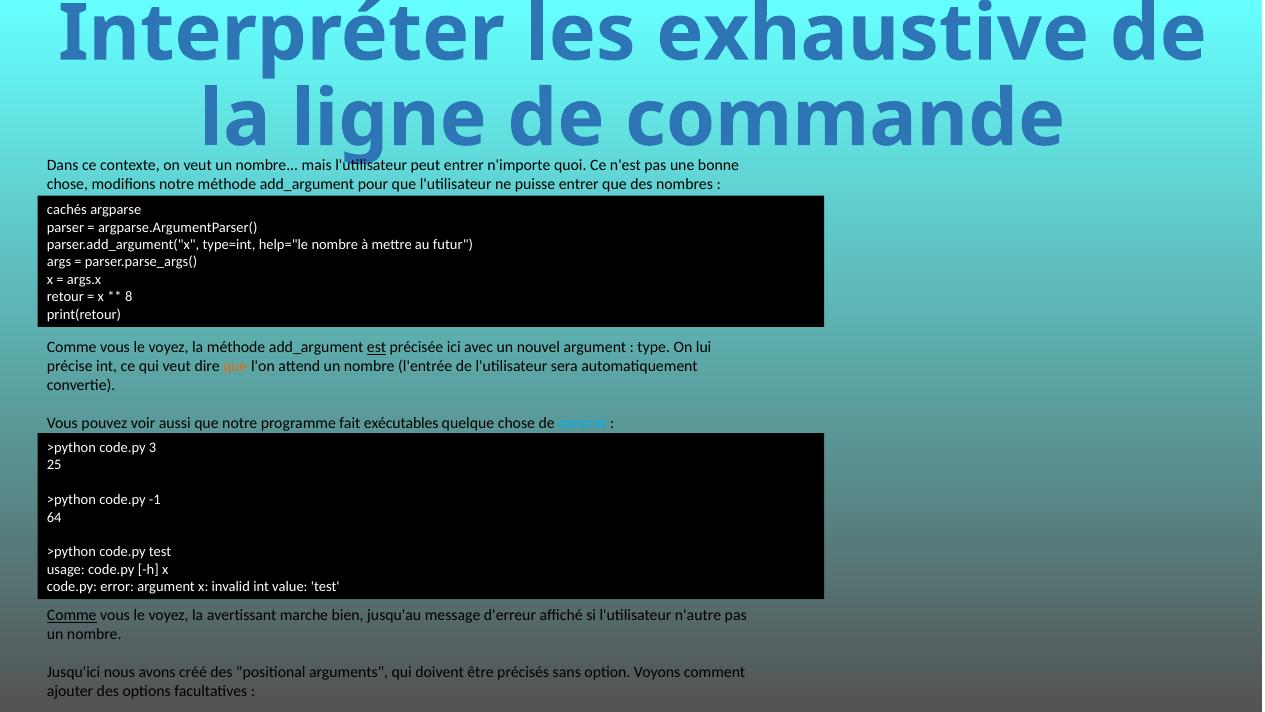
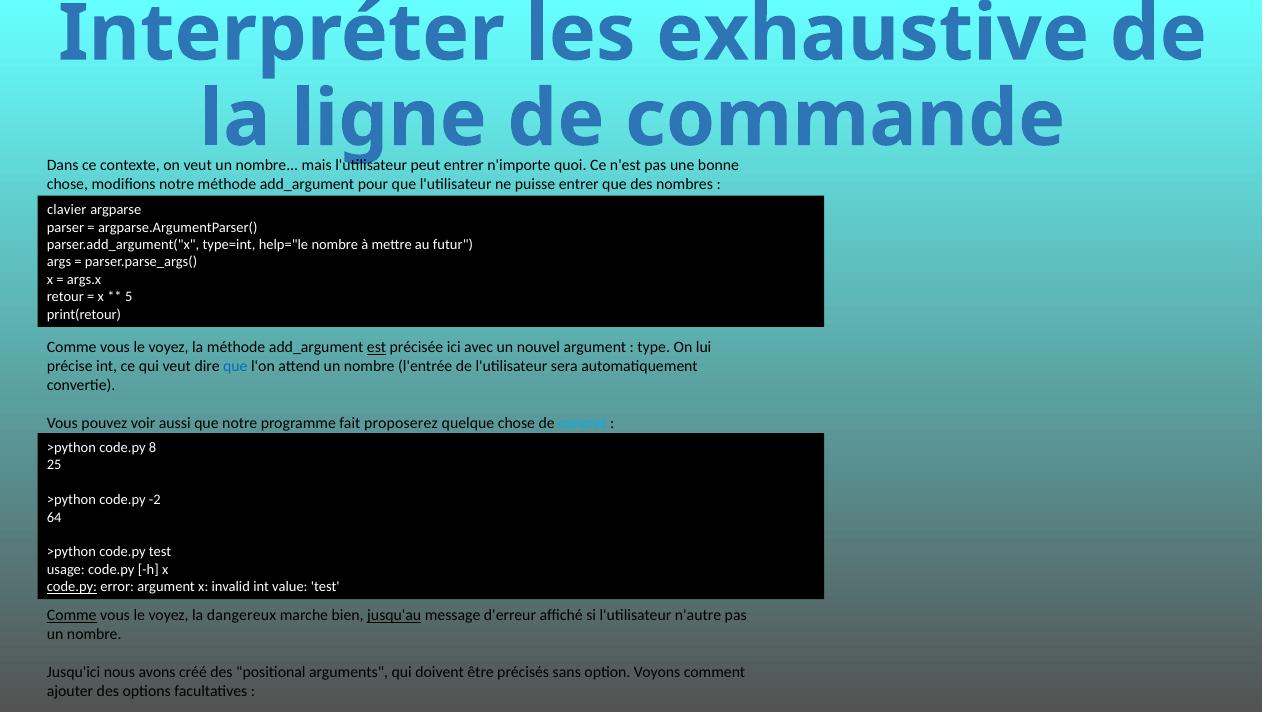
cachés: cachés -> clavier (67, 210)
8: 8 -> 5 (129, 297)
que colour: orange -> blue (235, 366)
exécutables: exécutables -> proposerez (401, 423)
3: 3 -> 8 (153, 447)
-1: -1 -> -2 (155, 500)
code.py underline: none -> present (72, 587)
avertissant: avertissant -> dangereux (242, 615)
jusqu'au underline: none -> present (394, 615)
